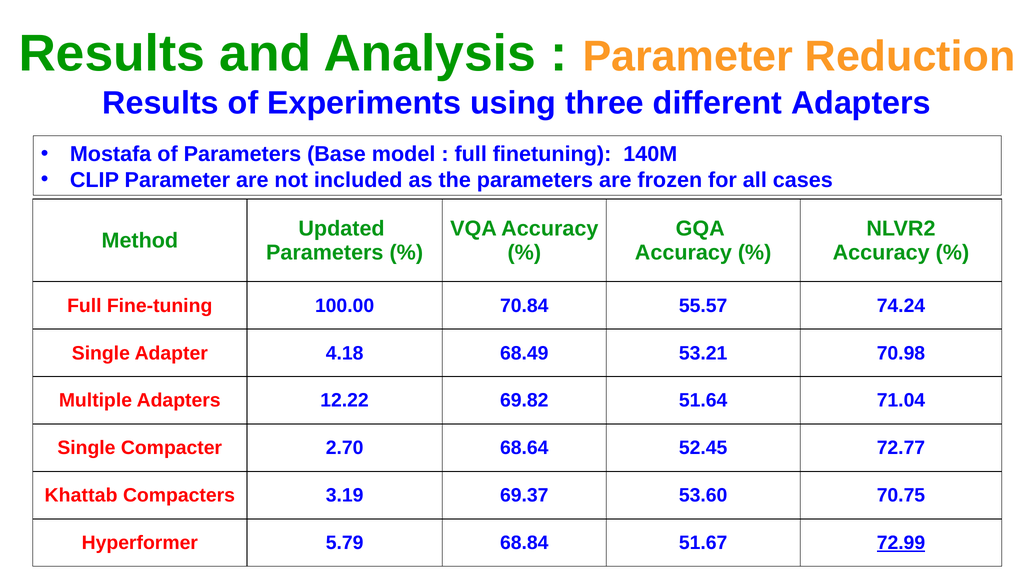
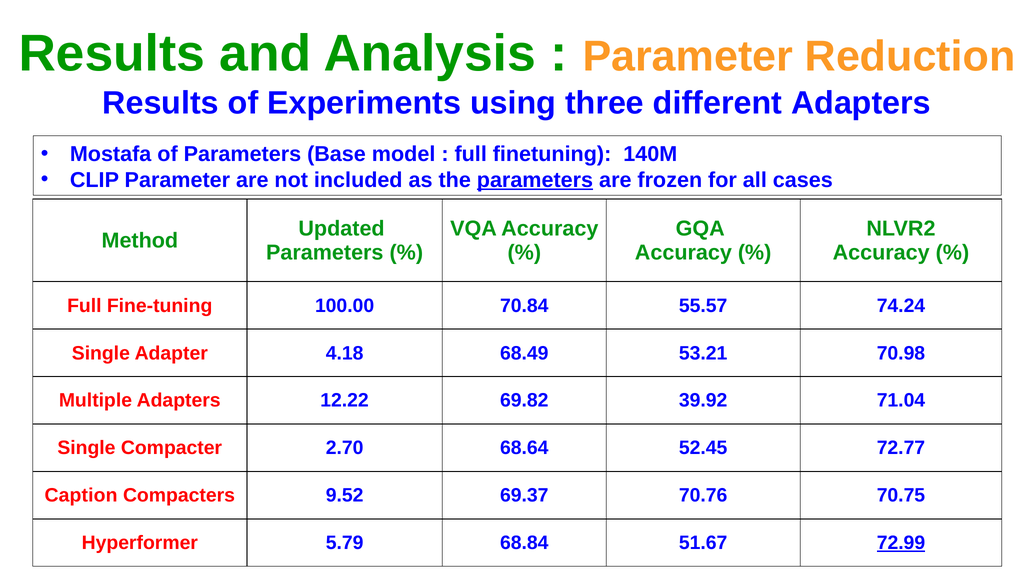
parameters underline: none -> present (535, 180)
51.64: 51.64 -> 39.92 (703, 400)
Khattab: Khattab -> Caption (81, 495)
3.19: 3.19 -> 9.52 (345, 495)
53.60: 53.60 -> 70.76 (703, 495)
